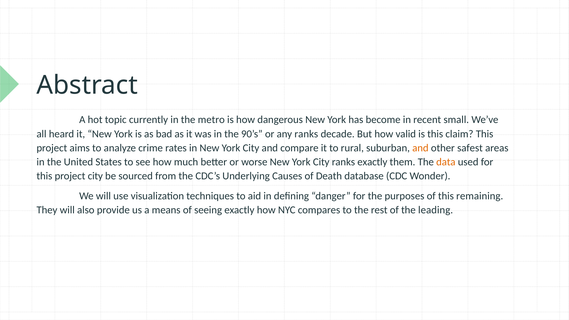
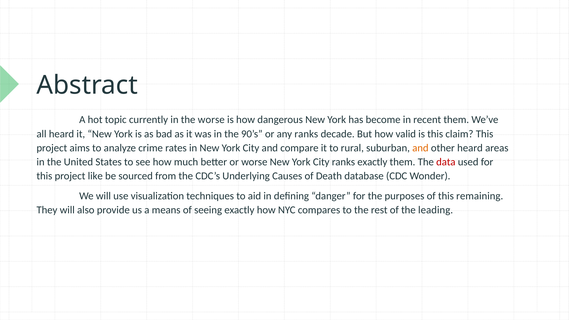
the metro: metro -> worse (211, 120)
recent small: small -> them (456, 120)
other safest: safest -> heard (470, 148)
data colour: orange -> red (446, 162)
project city: city -> like (95, 176)
